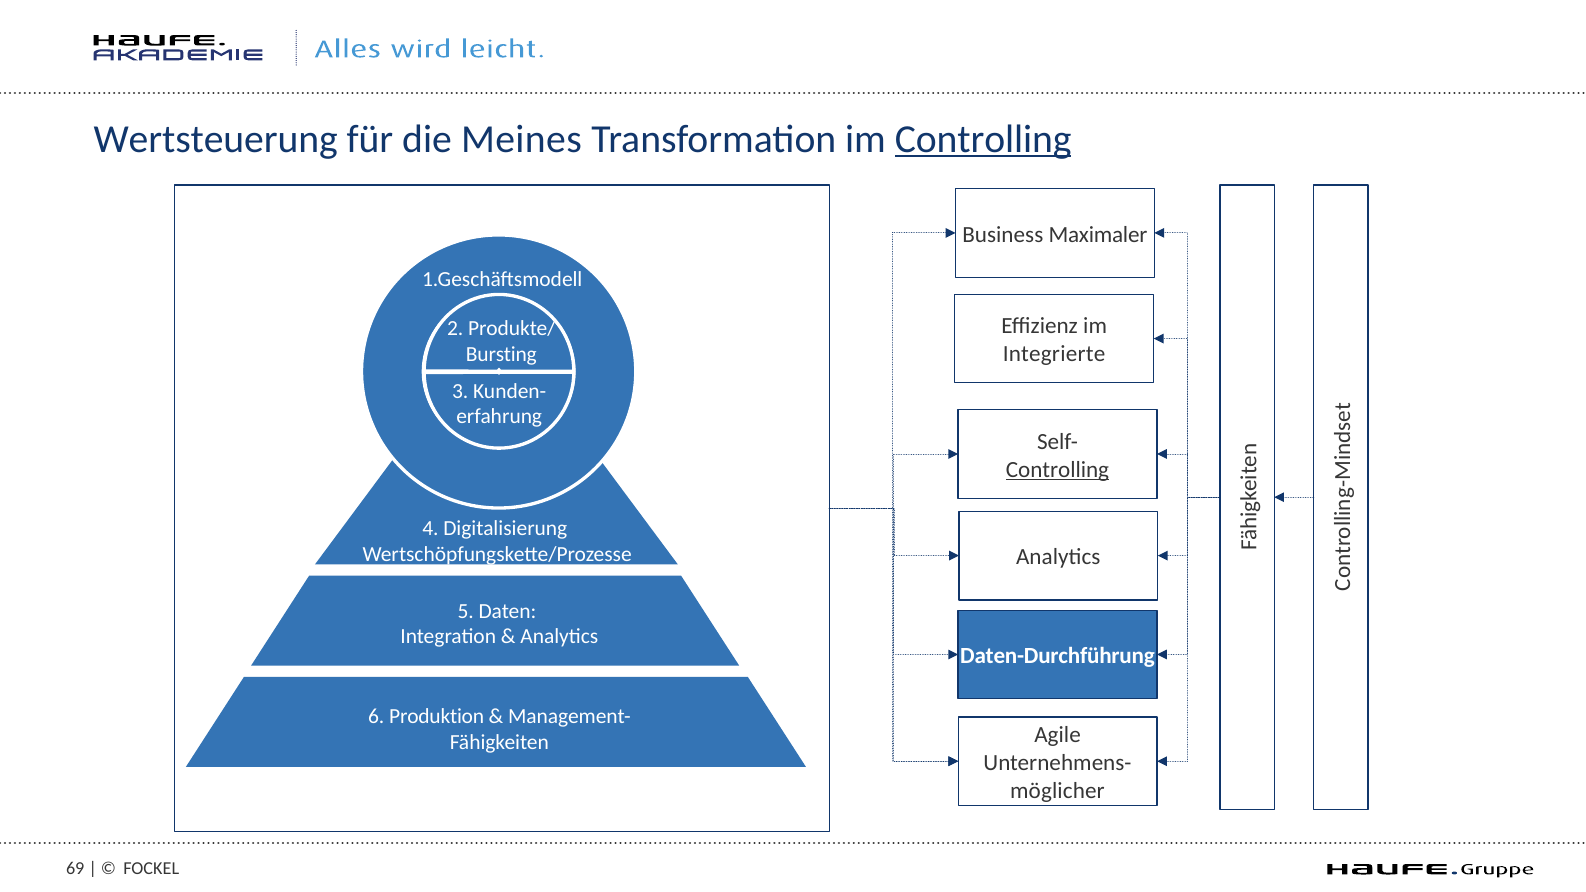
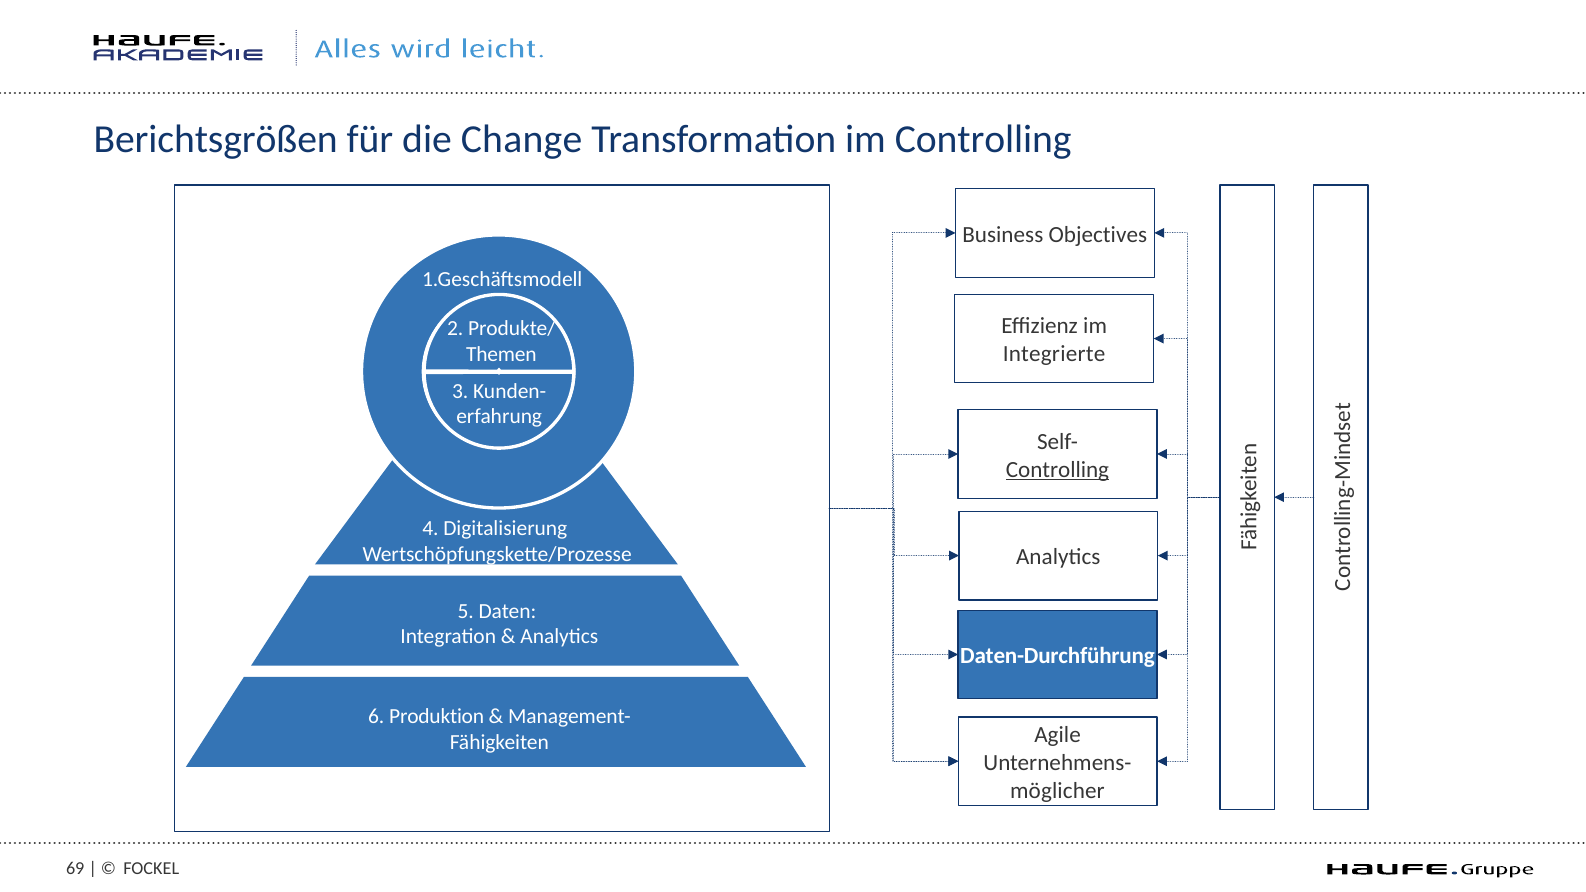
Wertsteuerung: Wertsteuerung -> Berichtsgrößen (216, 139)
Meines: Meines -> Change (522, 139)
Controlling underline: present -> none (983, 139)
Maximaler: Maximaler -> Objectives (1098, 235)
Bursting: Bursting -> Themen (501, 354)
